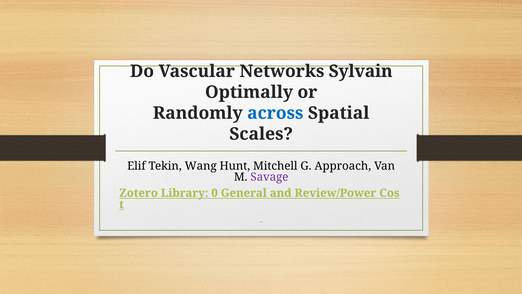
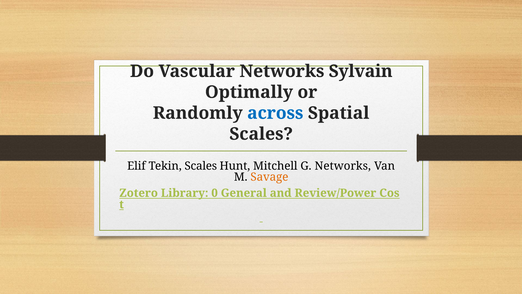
Tekin Wang: Wang -> Scales (201, 166)
G Approach: Approach -> Networks (343, 166)
Savage colour: purple -> orange (269, 177)
